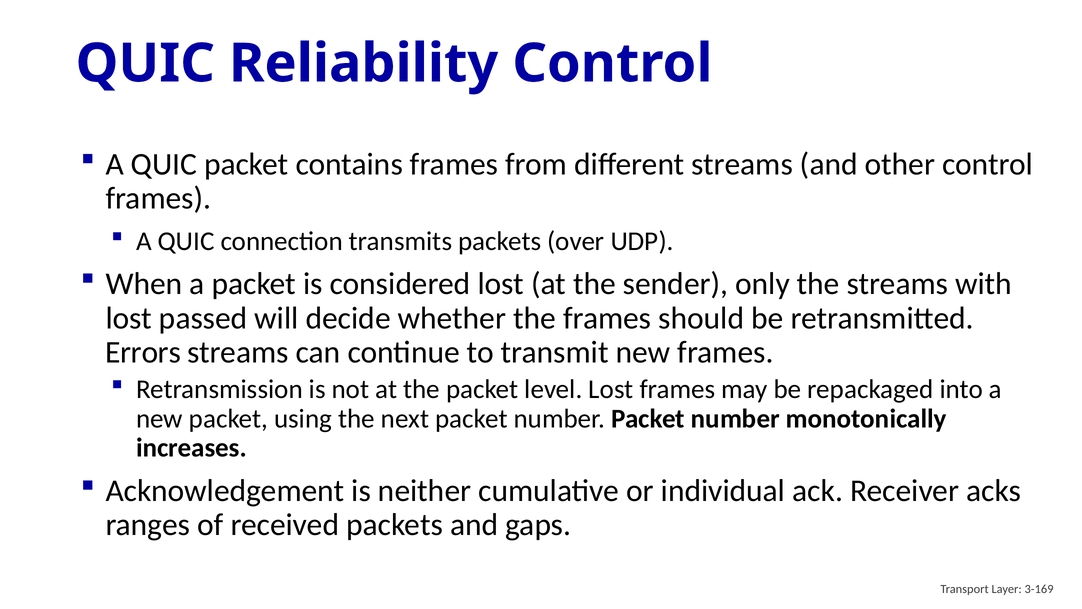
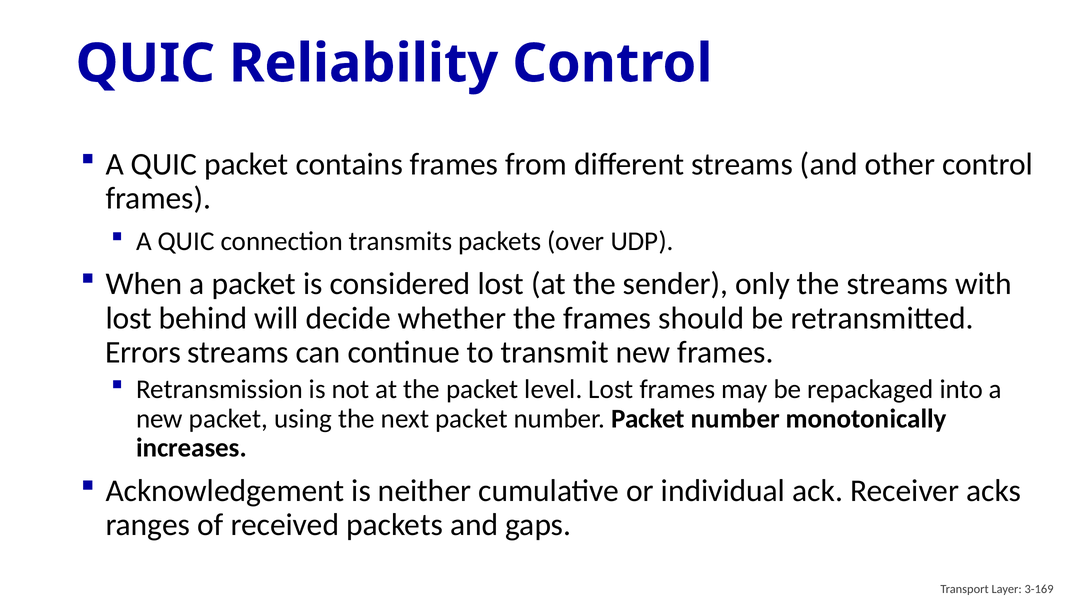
passed: passed -> behind (203, 318)
